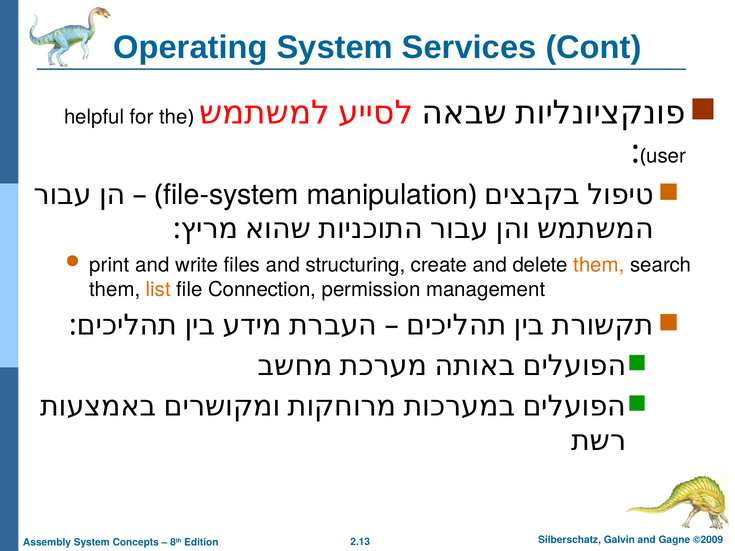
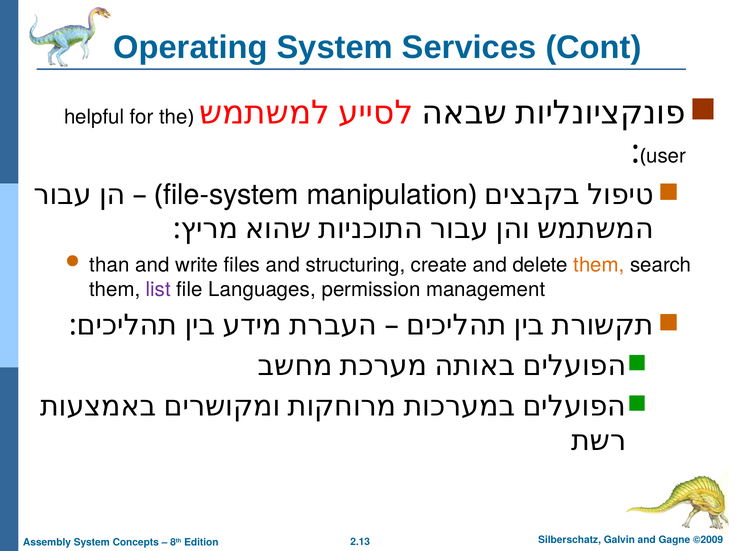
print: print -> than (109, 265)
list colour: orange -> purple (158, 289)
Connection: Connection -> Languages (262, 289)
